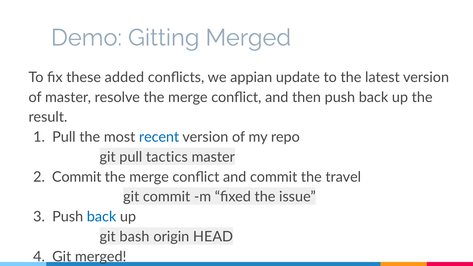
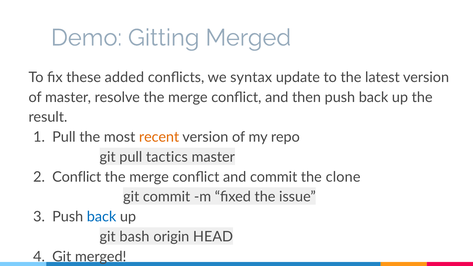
appian: appian -> syntax (251, 77)
recent colour: blue -> orange (159, 137)
Commit: Commit -> Conflict (77, 177)
travel: travel -> clone (343, 177)
